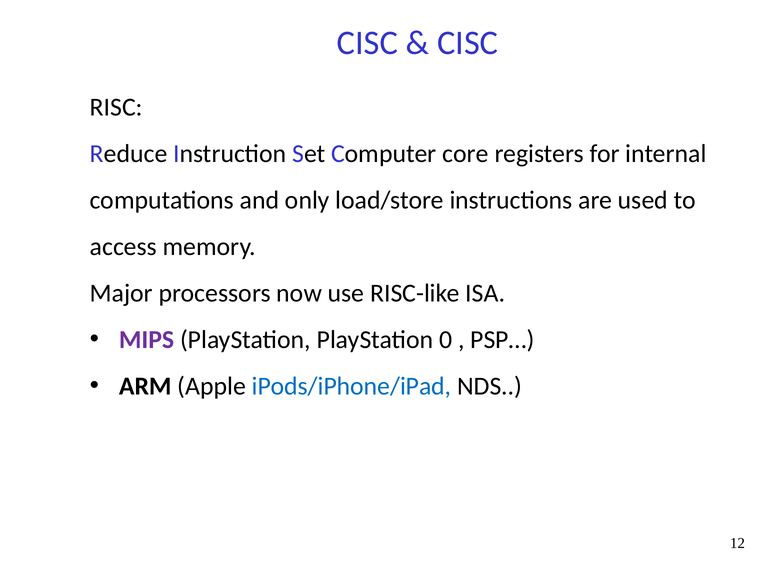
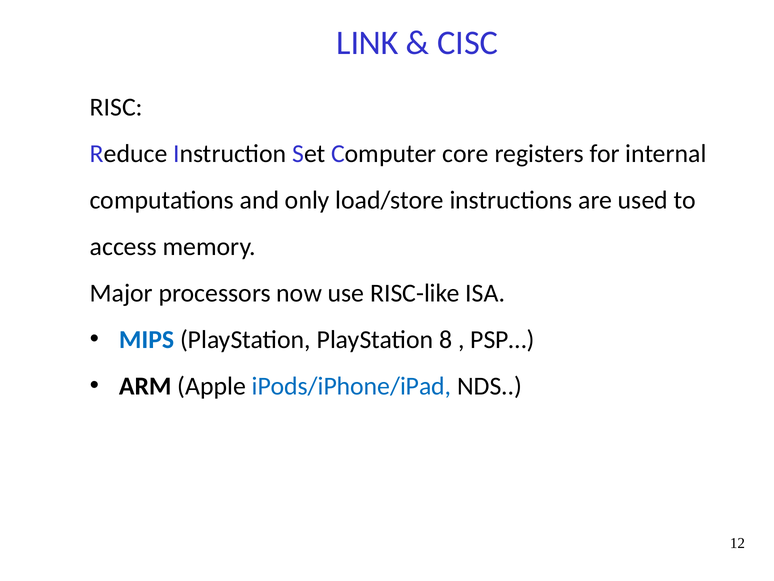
CISC: CISC -> LINK (367, 43)
MIPS colour: purple -> blue (147, 340)
0: 0 -> 8 (446, 340)
